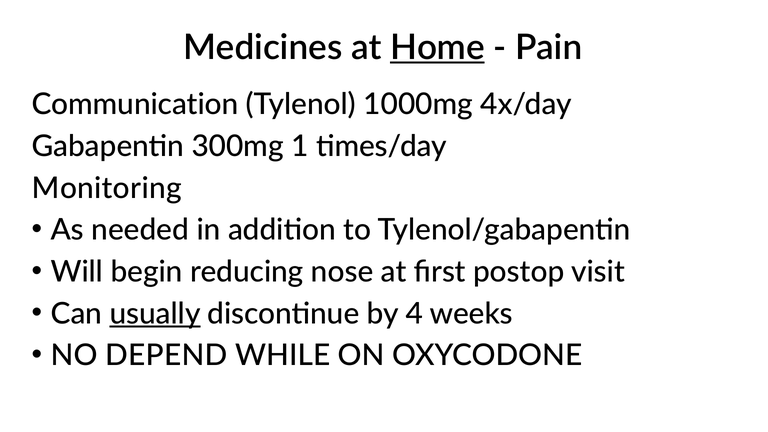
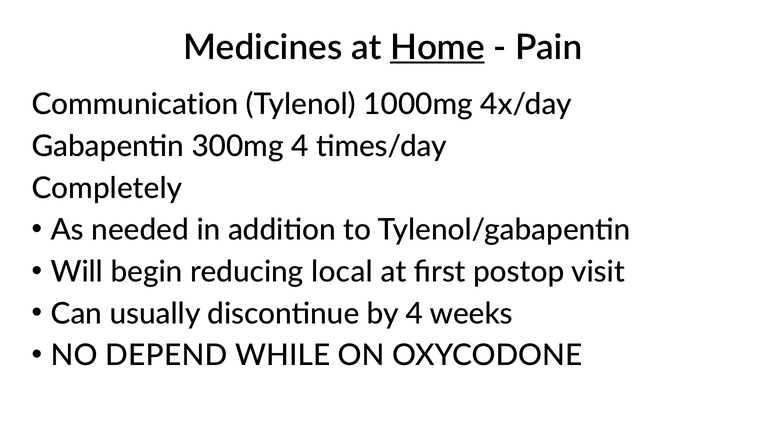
300mg 1: 1 -> 4 (300, 146)
Monitoring: Monitoring -> Completely (107, 188)
nose: nose -> local (342, 272)
usually underline: present -> none (155, 314)
